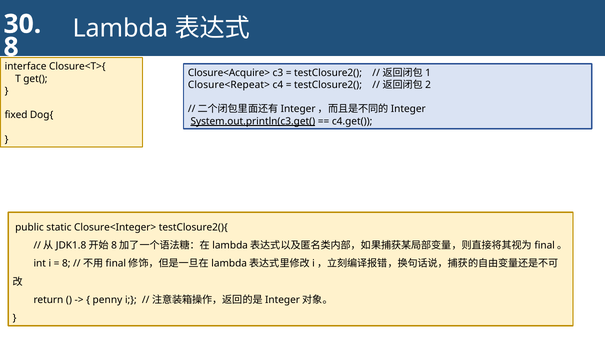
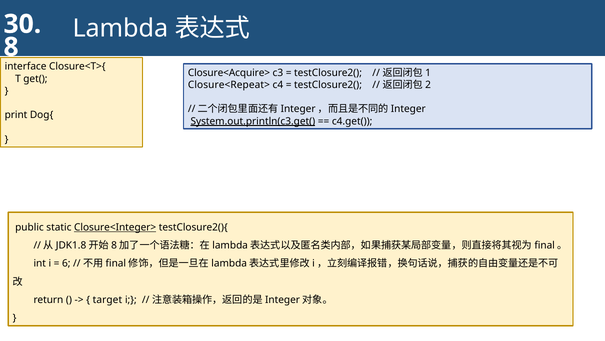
fixed: fixed -> print (16, 115)
Closure<Integer> underline: none -> present (115, 227)
8: 8 -> 6 (66, 263)
penny: penny -> target (107, 299)
